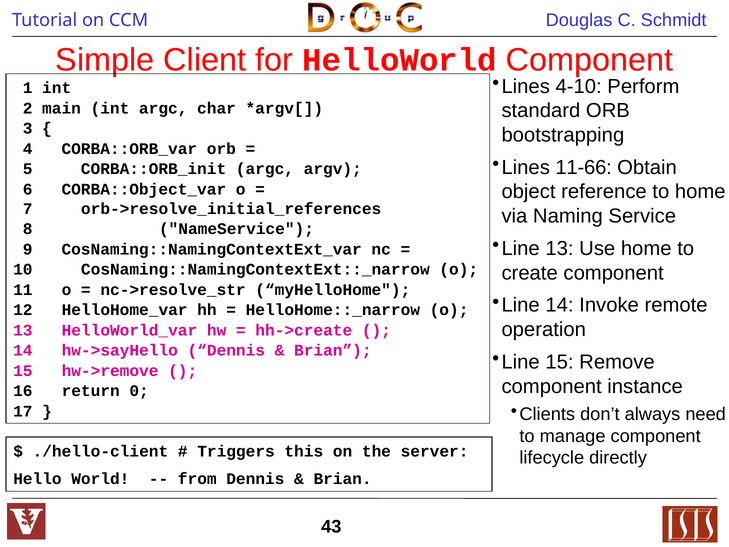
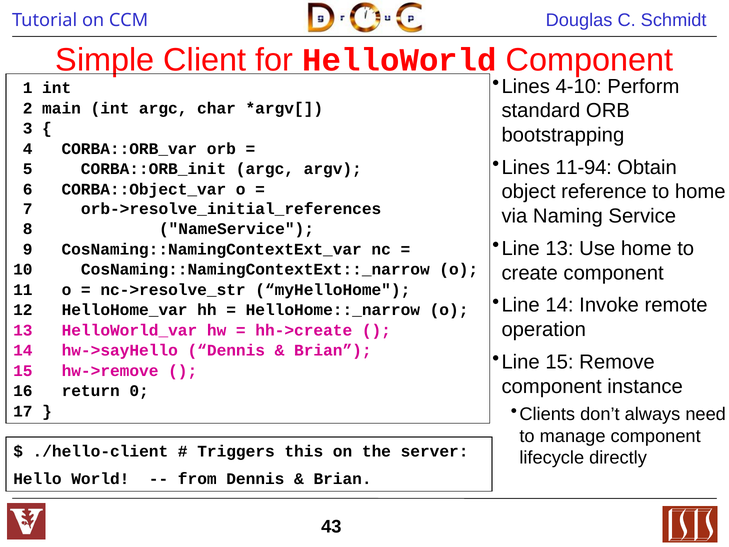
11-66: 11-66 -> 11-94 (584, 167)
